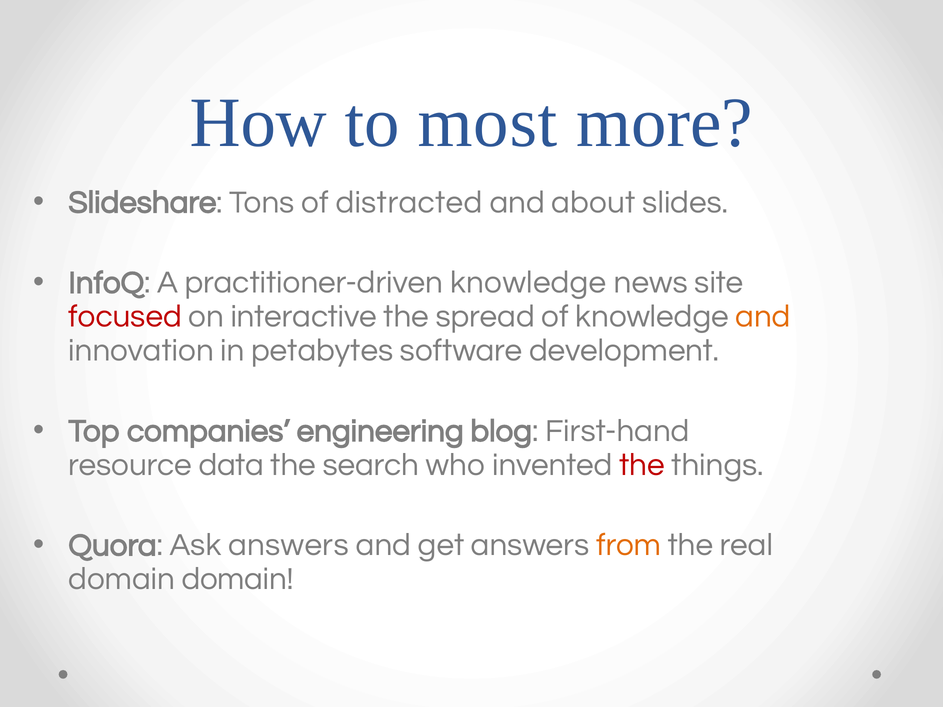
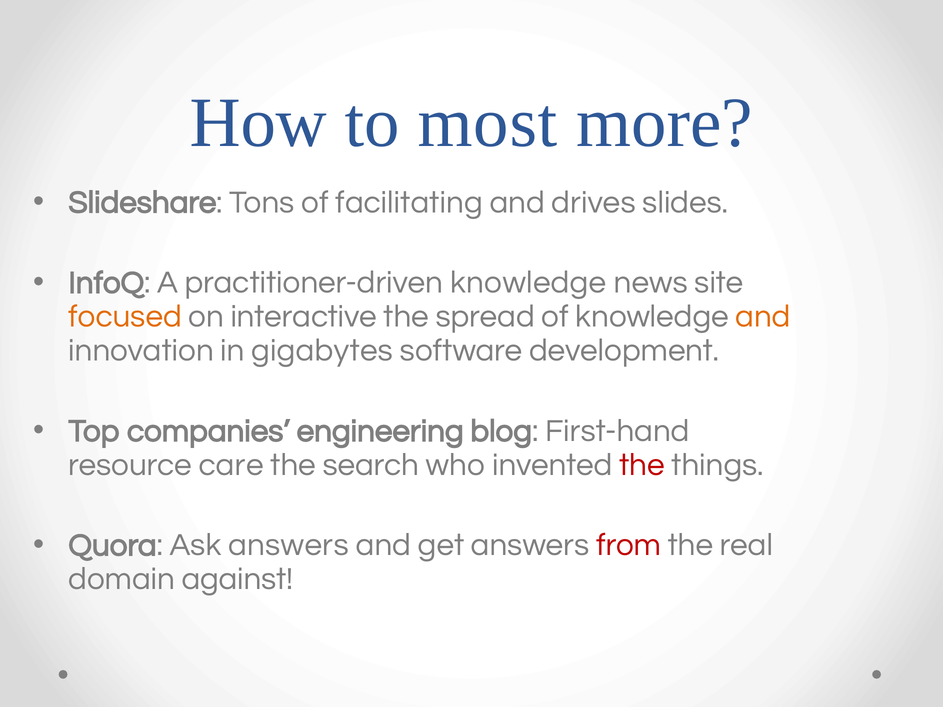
distracted: distracted -> facilitating (409, 202)
about: about -> drives (594, 202)
focused colour: red -> orange (125, 317)
petabytes: petabytes -> gigabytes (322, 351)
data: data -> care (231, 465)
from colour: orange -> red (629, 545)
domain domain: domain -> against (237, 579)
